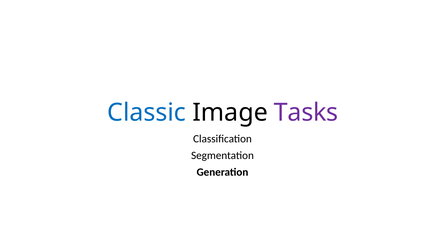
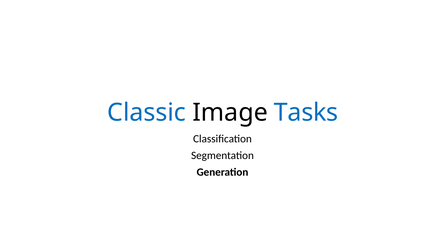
Tasks colour: purple -> blue (306, 113)
